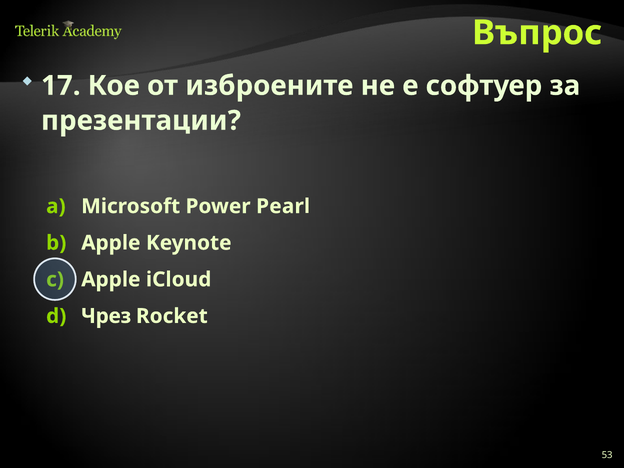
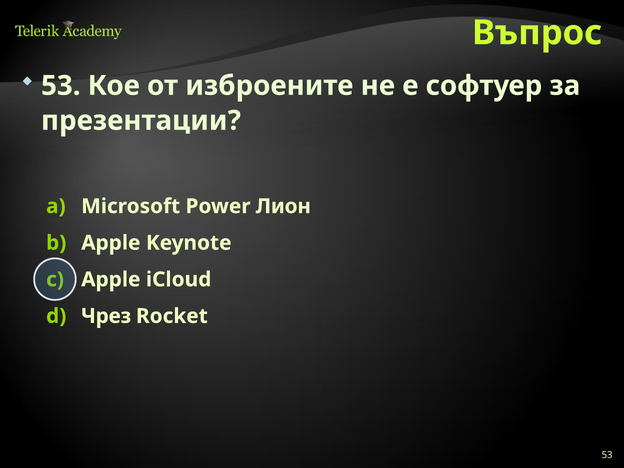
17: 17 -> 53 (61, 86)
Pearl: Pearl -> Лион (283, 206)
